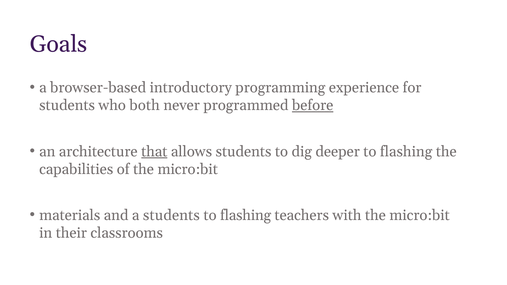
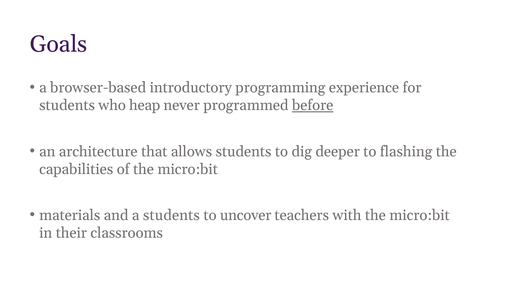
both: both -> heap (145, 105)
that underline: present -> none (154, 152)
flashing: flashing -> uncover (246, 215)
